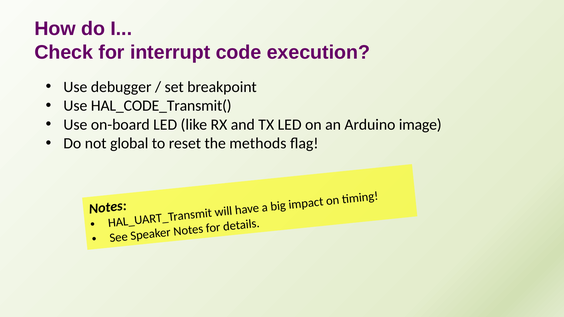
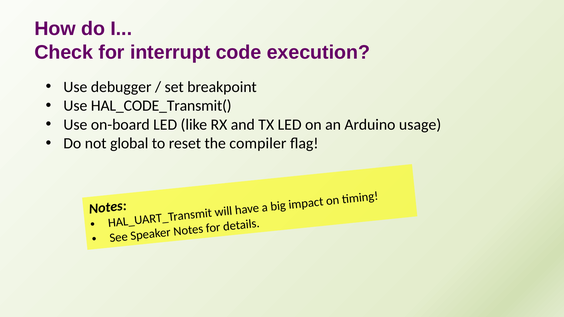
image: image -> usage (420, 125)
methods: methods -> compiler (258, 144)
